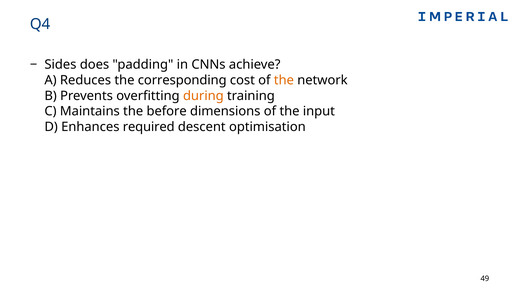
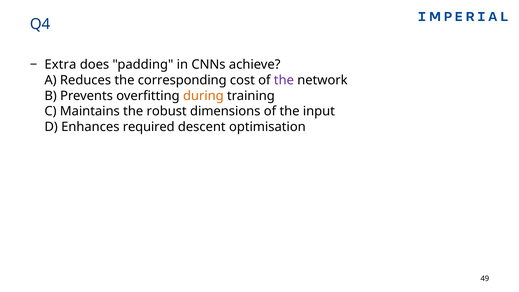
Sides: Sides -> Extra (60, 65)
the colour: orange -> purple (284, 80)
before: before -> robust (167, 111)
